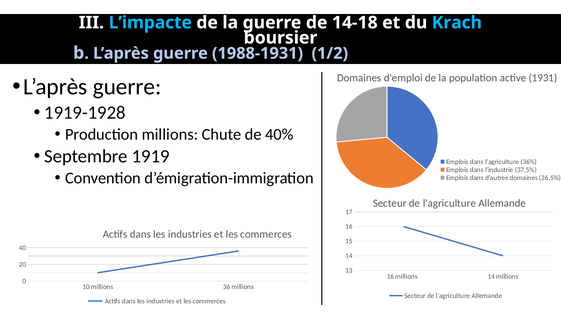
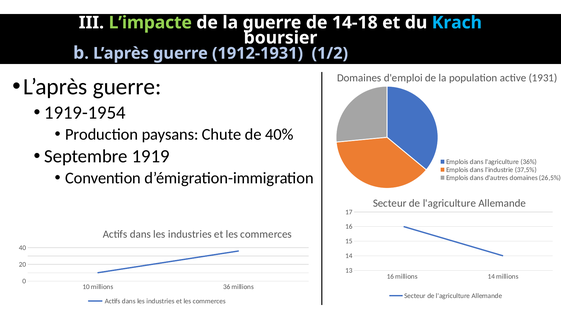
L’impacte colour: light blue -> light green (150, 23)
1988-1931: 1988-1931 -> 1912-1931 (258, 53)
1919-1928: 1919-1928 -> 1919-1954 (85, 112)
Production millions: millions -> paysans (170, 134)
